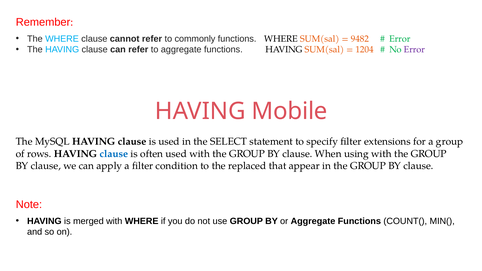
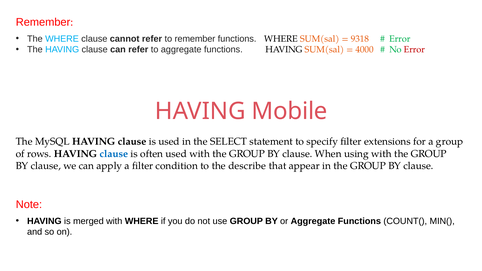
to commonly: commonly -> remember (195, 39)
9482: 9482 -> 9318 (360, 39)
1204: 1204 -> 4000 (364, 50)
Error colour: purple -> red (414, 50)
replaced: replaced -> describe (247, 166)
